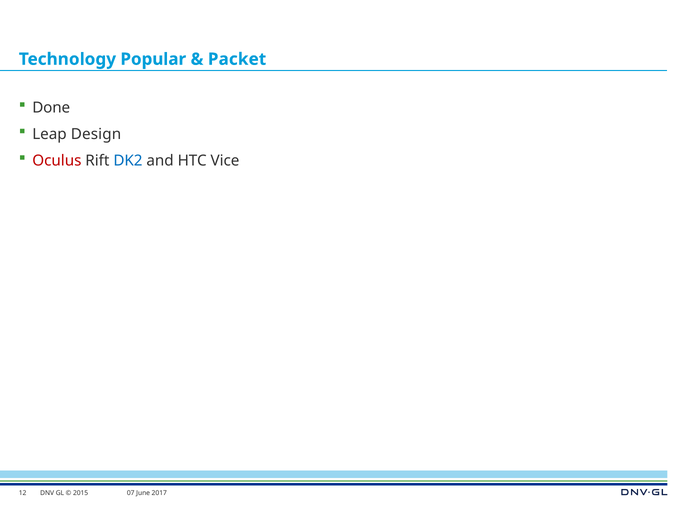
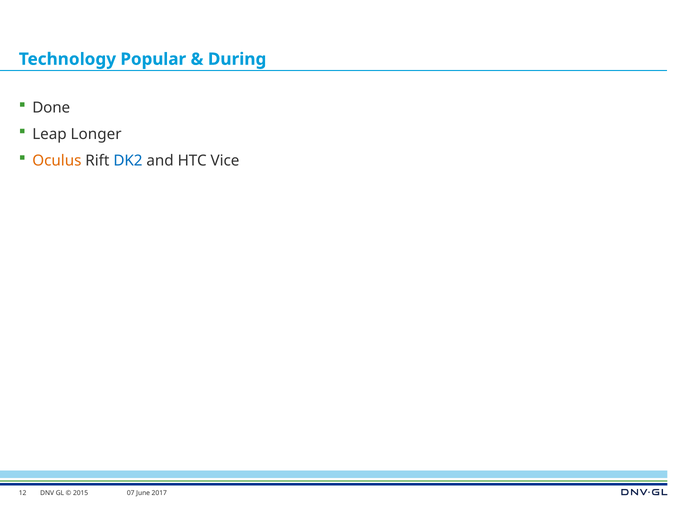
Packet: Packet -> During (237, 59)
Design: Design -> Longer (96, 134)
Oculus colour: red -> orange (57, 161)
